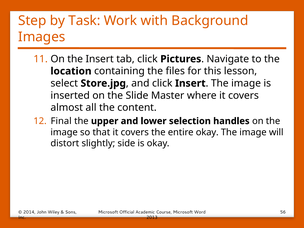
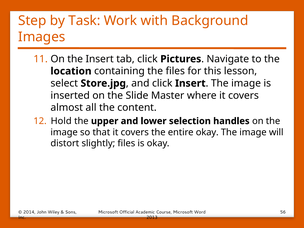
Final: Final -> Hold (61, 121)
slightly side: side -> files (126, 143)
